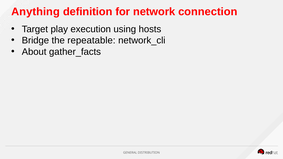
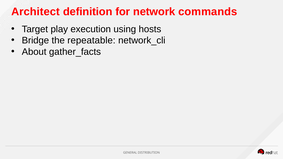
Anything: Anything -> Architect (36, 12)
connection: connection -> commands (208, 12)
